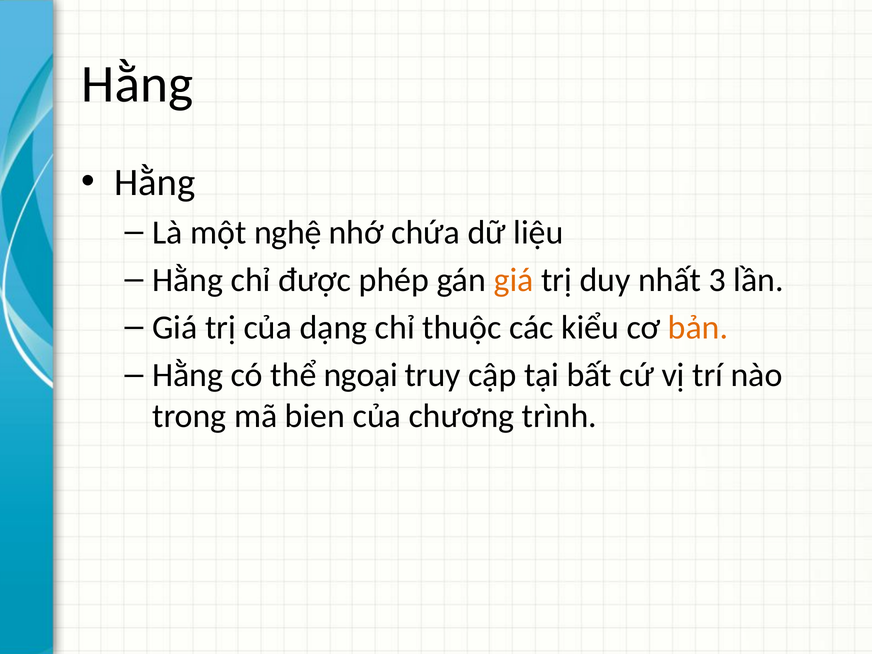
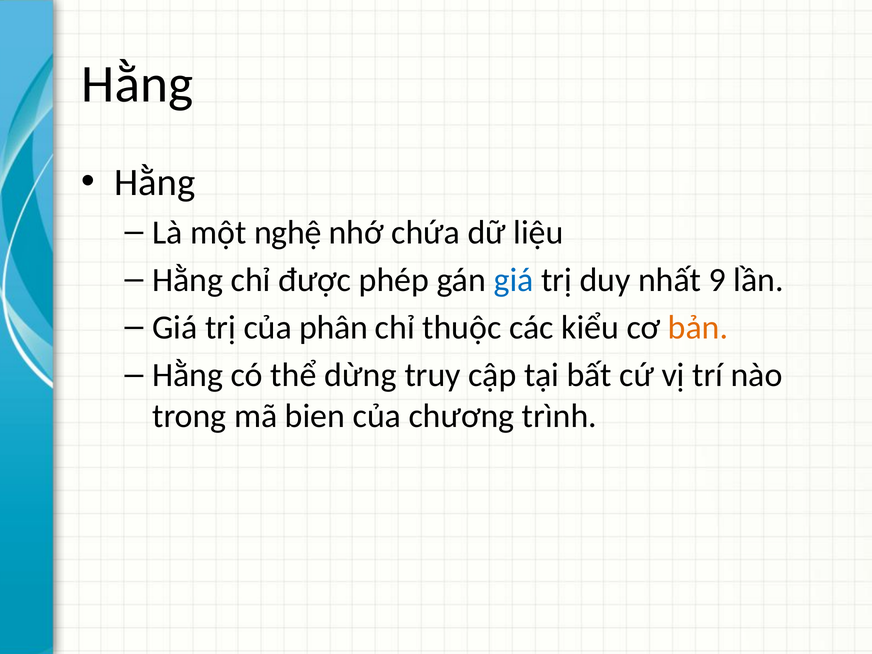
giá colour: orange -> blue (514, 280)
3: 3 -> 9 (717, 280)
dạng: dạng -> phân (334, 328)
ngoại: ngoại -> dừng (360, 375)
